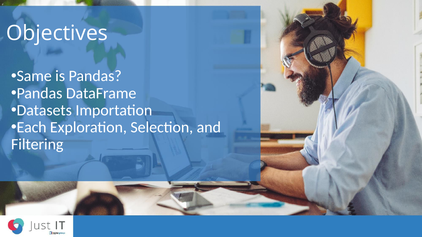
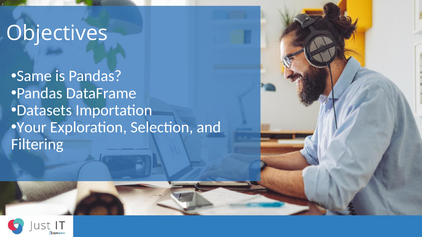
Each: Each -> Your (32, 127)
